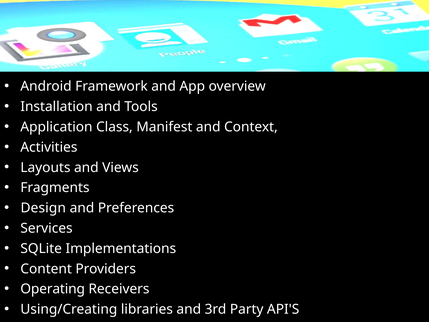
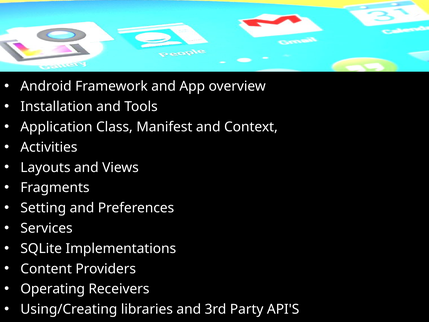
Design: Design -> Setting (43, 208)
